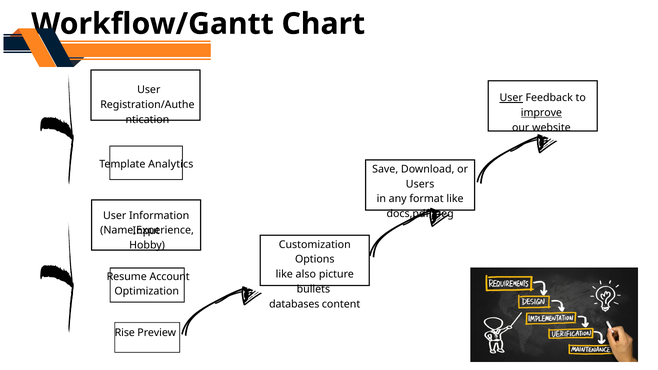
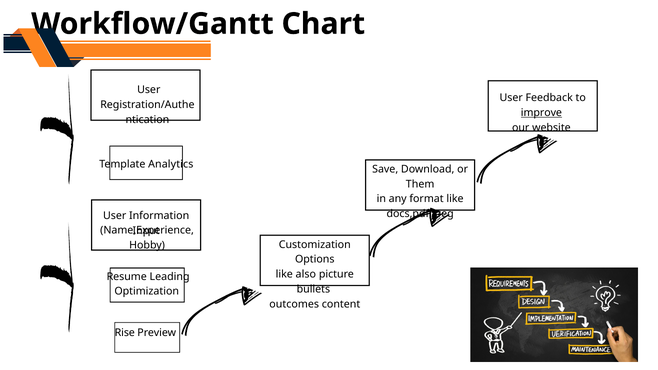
User underline: present -> none (511, 98)
Users: Users -> Them (420, 184)
Account: Account -> Leading (170, 277)
databases: databases -> outcomes (294, 304)
